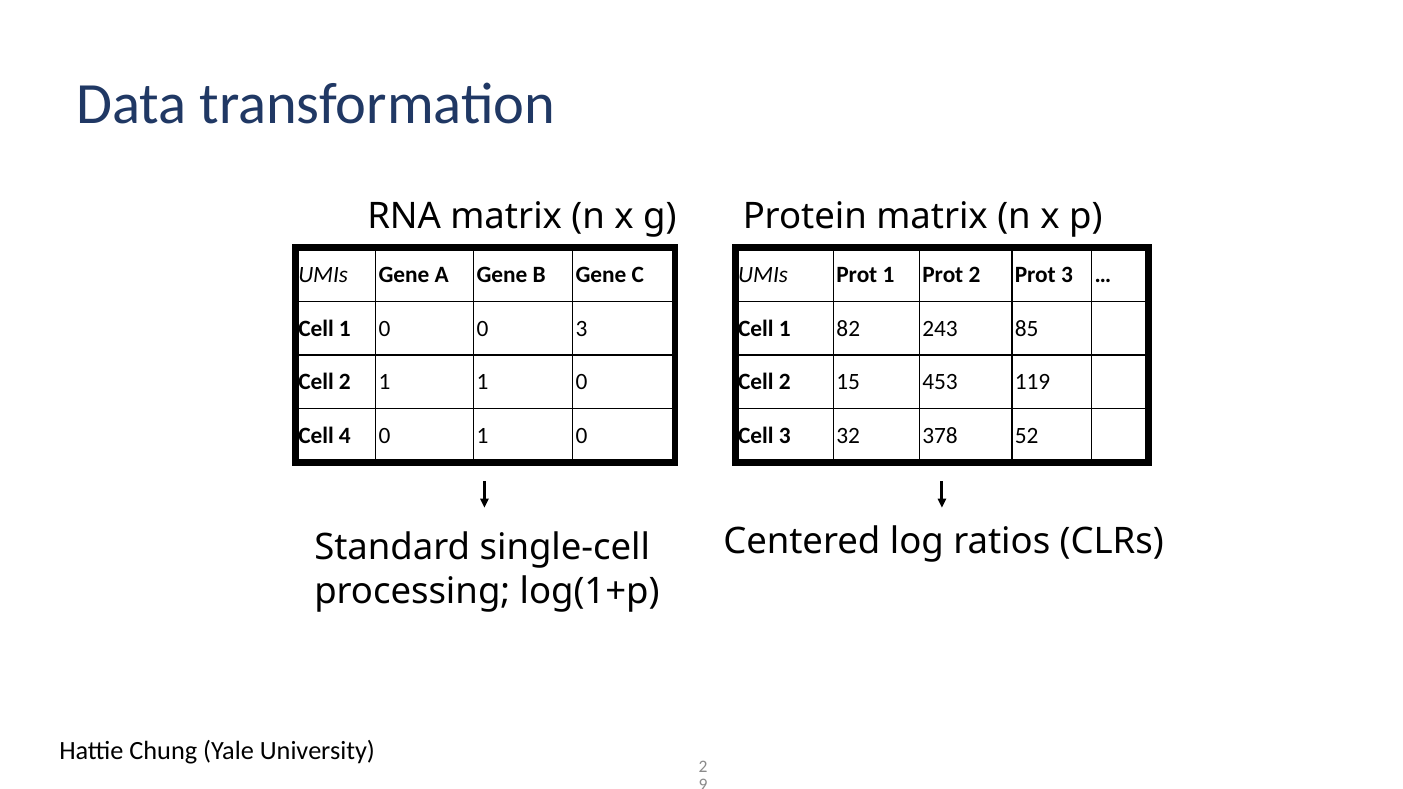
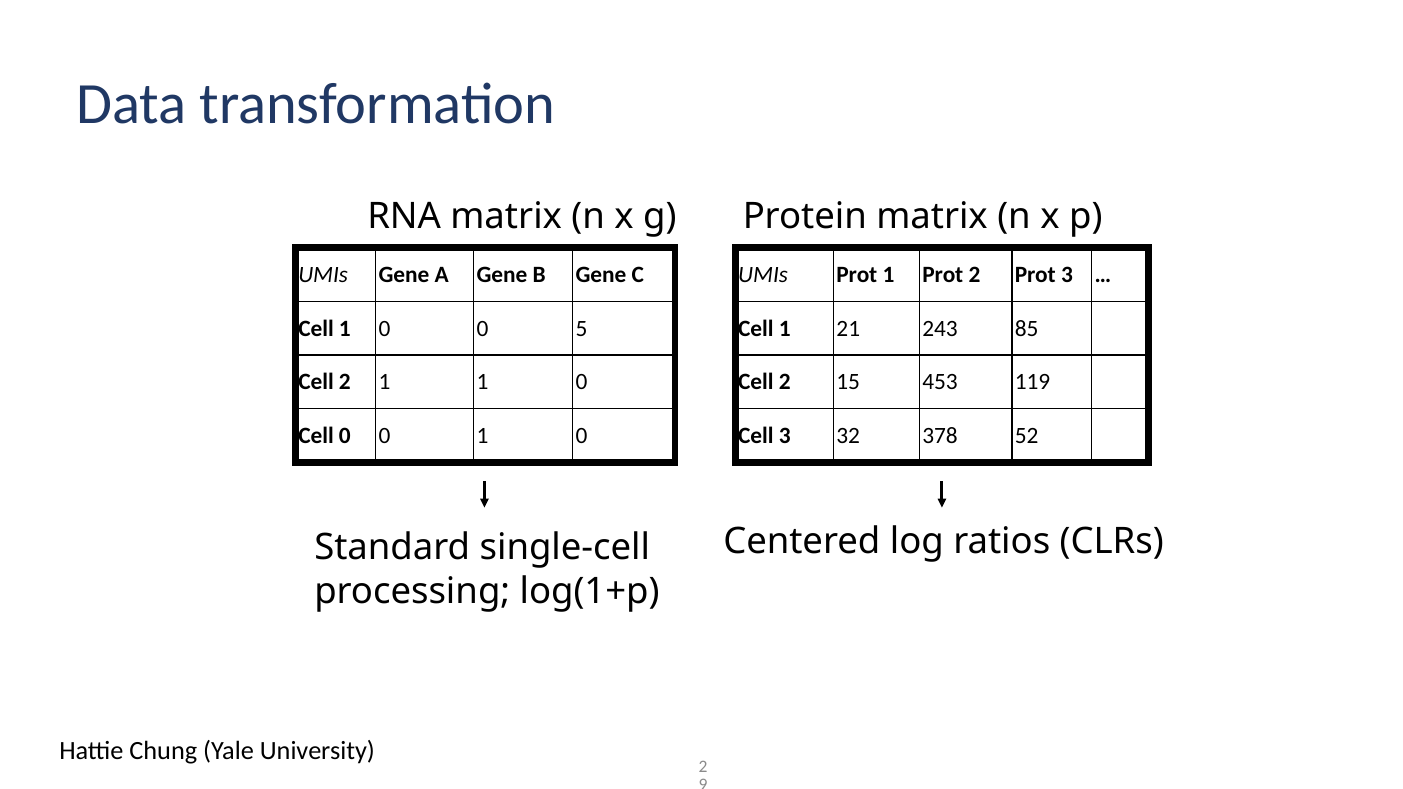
0 3: 3 -> 5 (582, 328)
82: 82 -> 21 (848, 328)
Cell 4: 4 -> 0 (345, 436)
